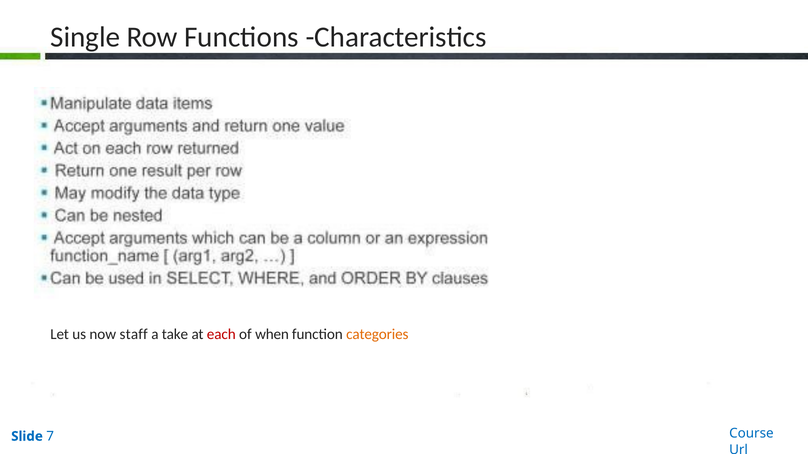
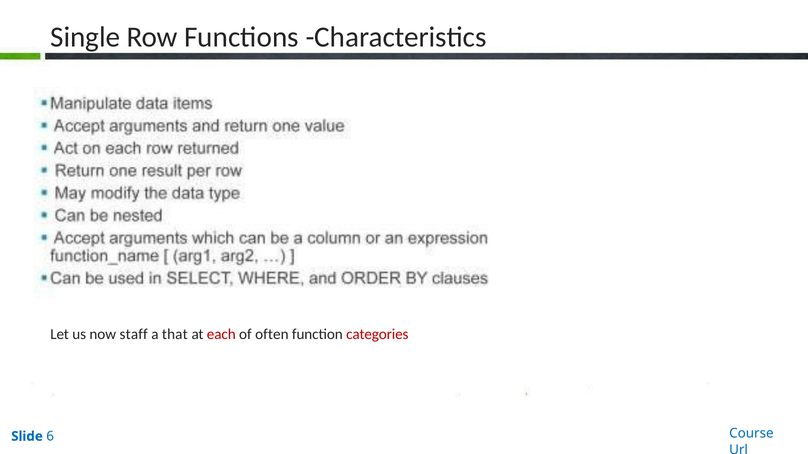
take: take -> that (175, 335)
when: when -> often (272, 335)
categories colour: orange -> red (377, 335)
7: 7 -> 6 (50, 437)
